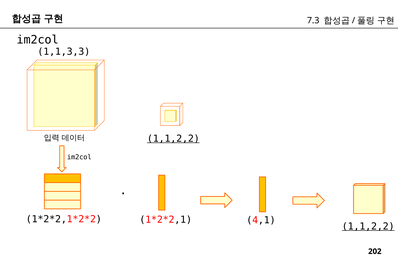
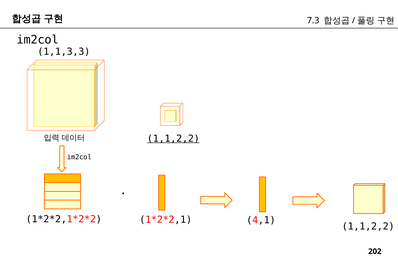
1,1,2,2 underline: present -> none (368, 226)
